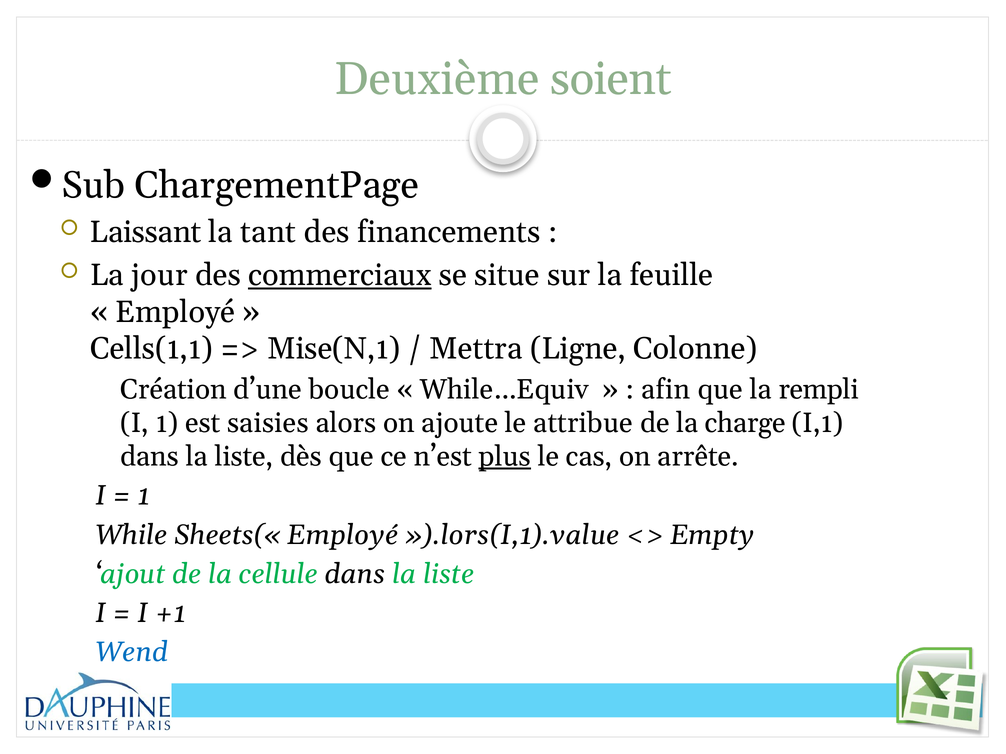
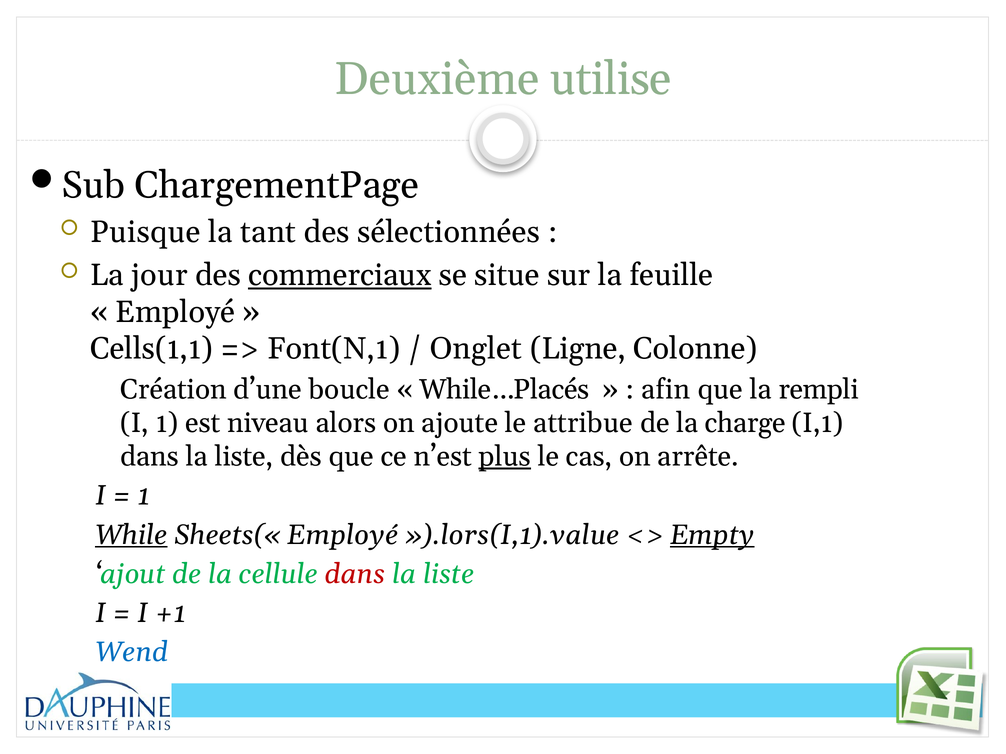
soient: soient -> utilise (611, 79)
Laissant: Laissant -> Puisque (145, 232)
financements: financements -> sélectionnées (449, 232)
Mise(N,1: Mise(N,1 -> Font(N,1 (334, 349)
Mettra: Mettra -> Onglet (476, 349)
While…Equiv: While…Equiv -> While…Placés (504, 390)
saisies: saisies -> niveau (268, 423)
While underline: none -> present (131, 535)
Empty underline: none -> present (712, 535)
dans colour: black -> red (355, 574)
